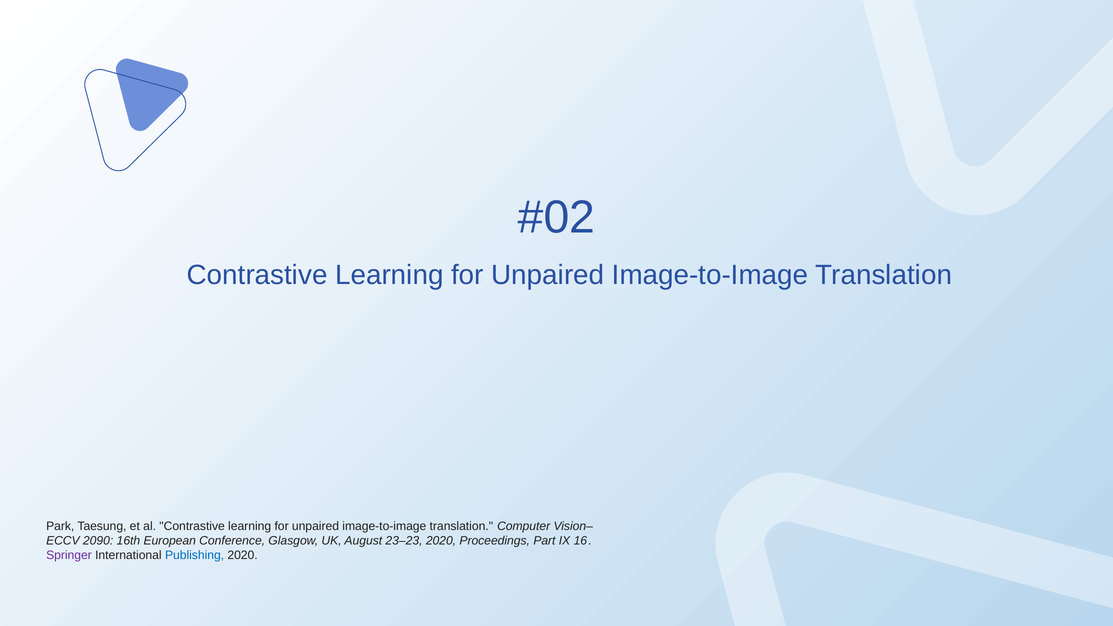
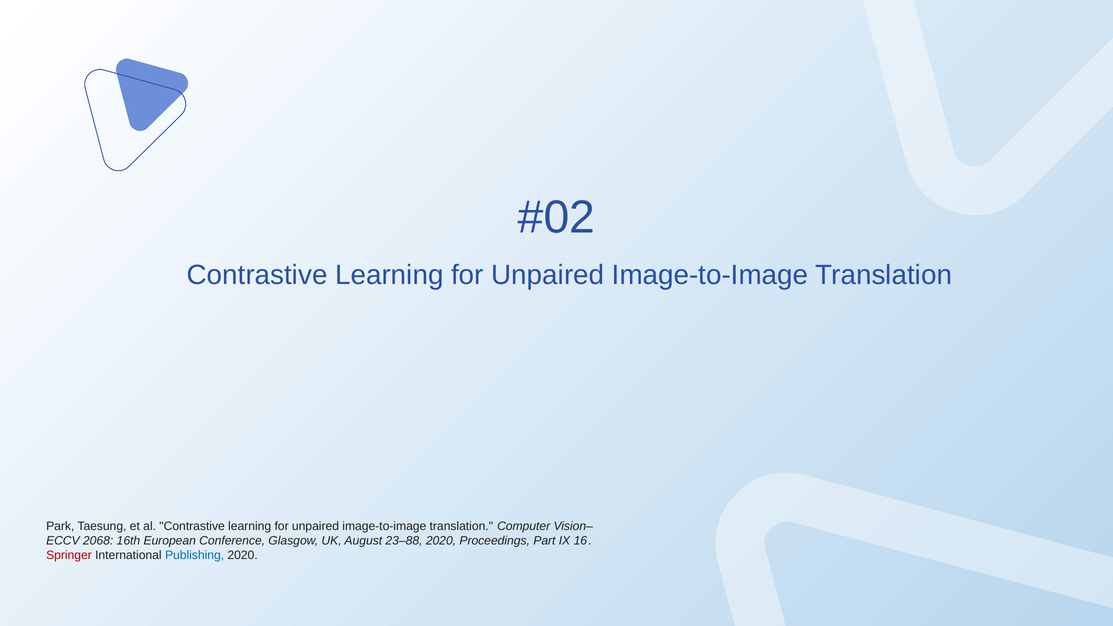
2090: 2090 -> 2068 (98, 541)
23–23: 23–23 -> 23–88 (404, 541)
Springer colour: purple -> red (69, 555)
